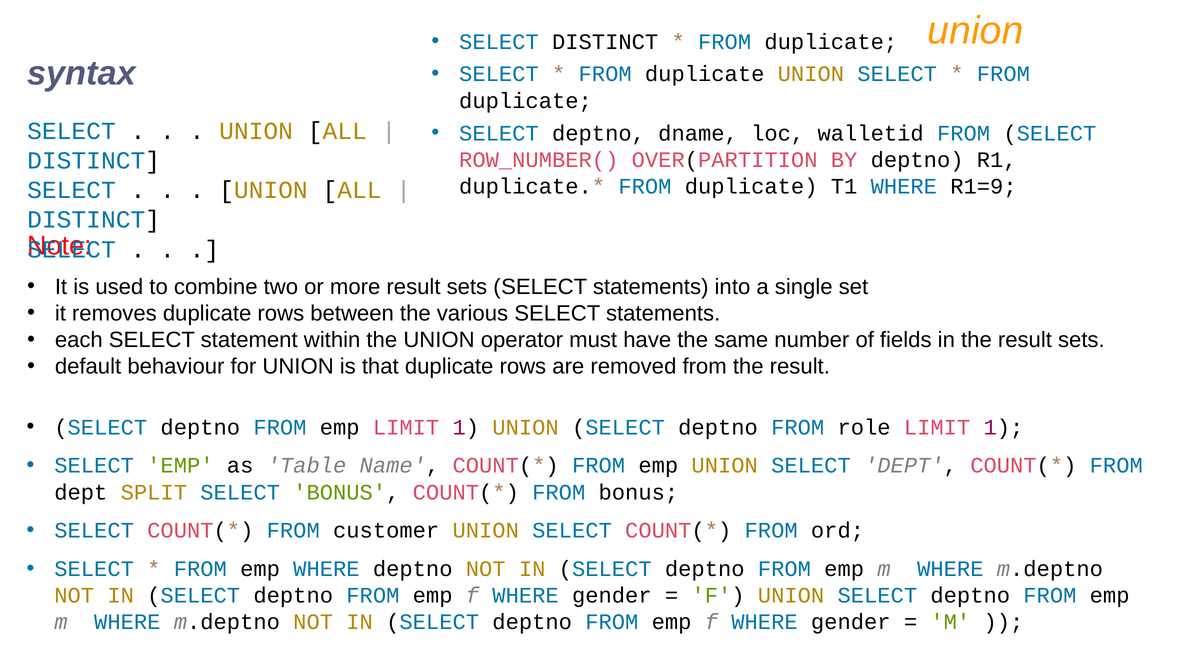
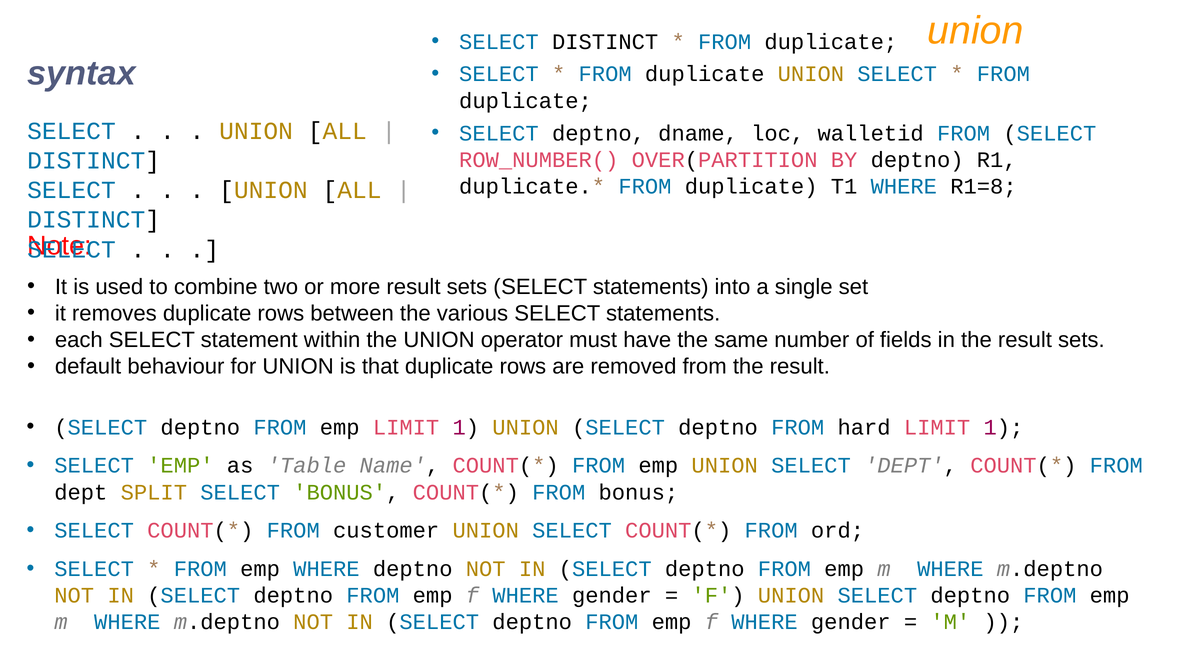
R1=9: R1=9 -> R1=8 (983, 186)
role: role -> hard (864, 427)
